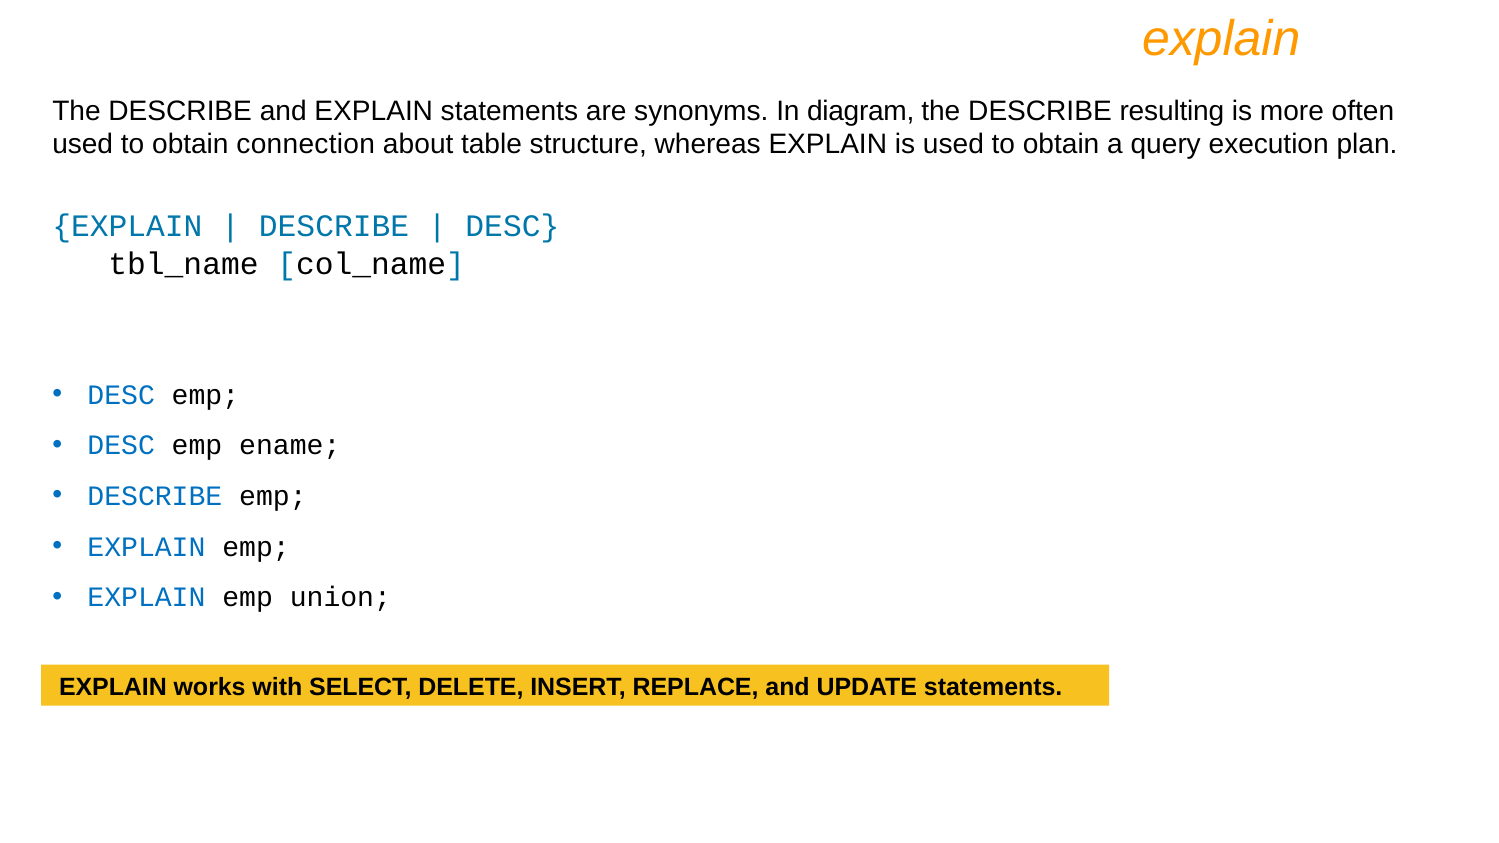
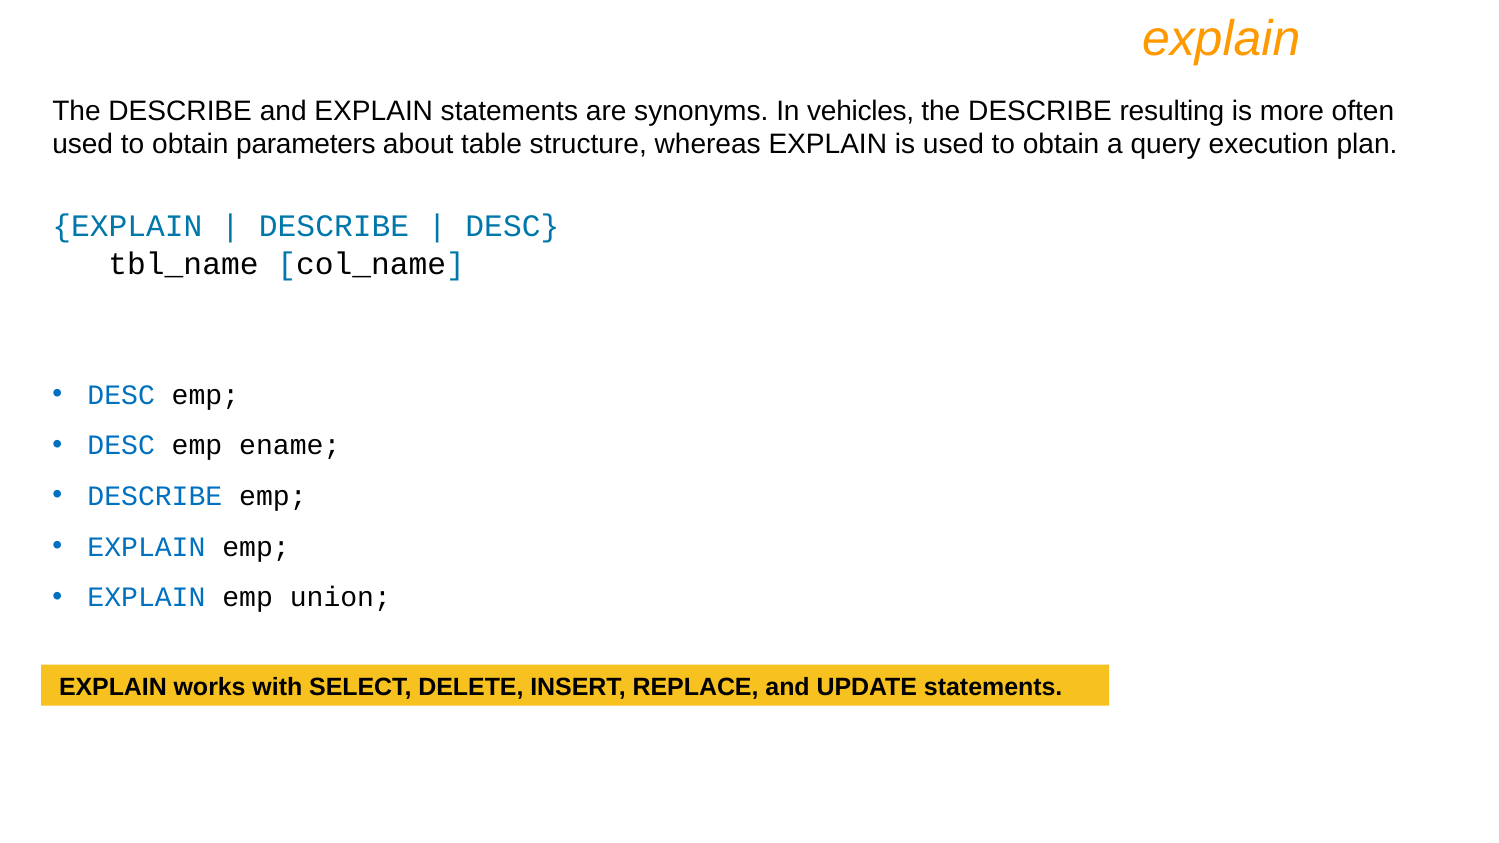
diagram: diagram -> vehicles (861, 111)
connection: connection -> parameters (306, 144)
